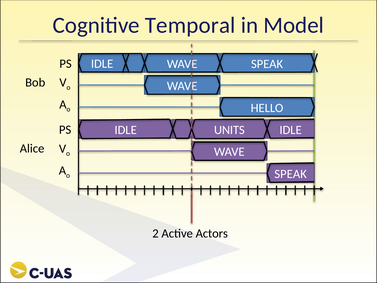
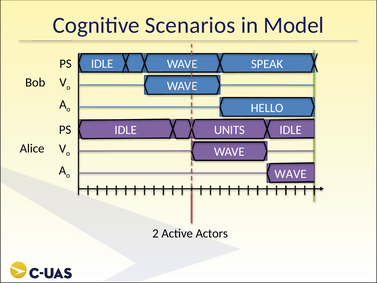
Temporal: Temporal -> Scenarios (190, 25)
SPEAK: SPEAK -> WAVE (291, 174)
